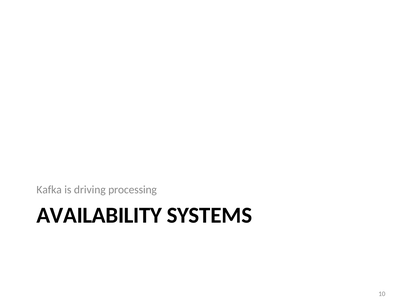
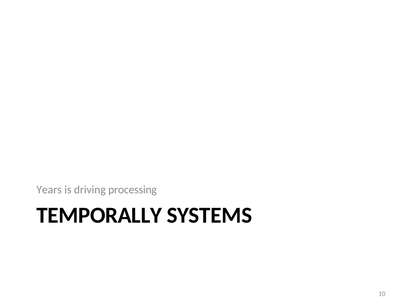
Kafka: Kafka -> Years (49, 189)
AVAILABILITY: AVAILABILITY -> TEMPORALLY (99, 215)
